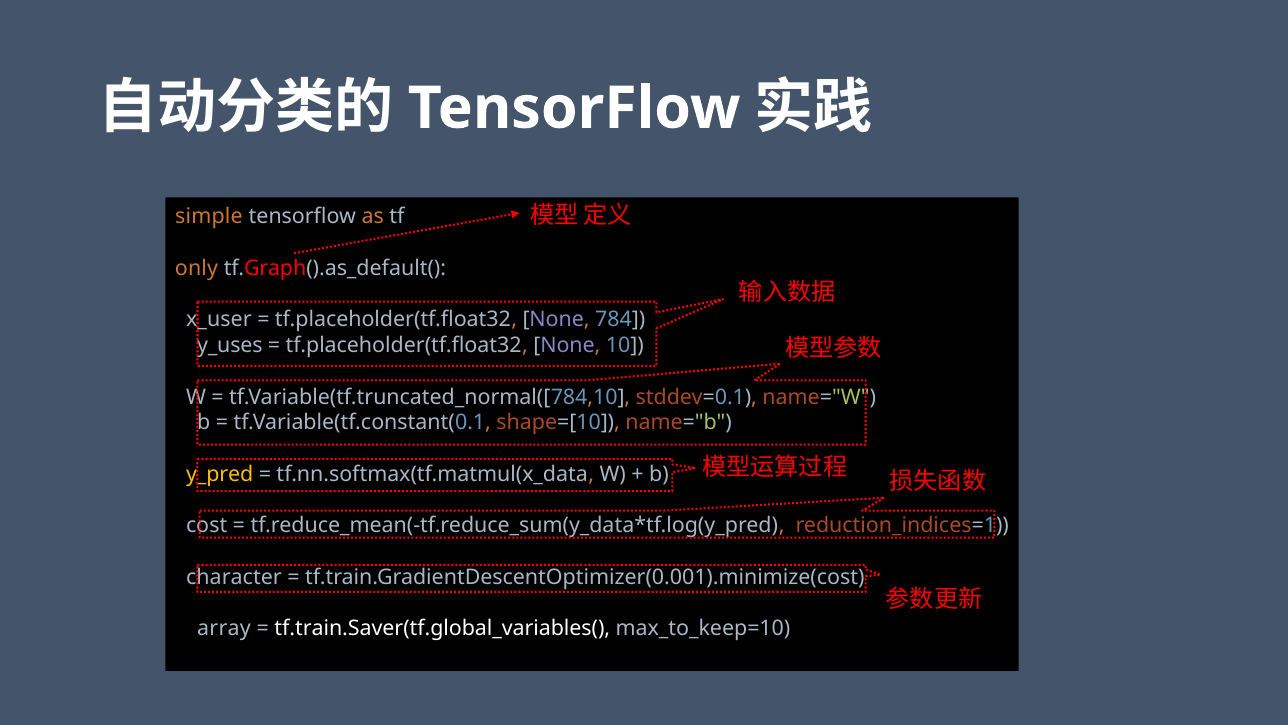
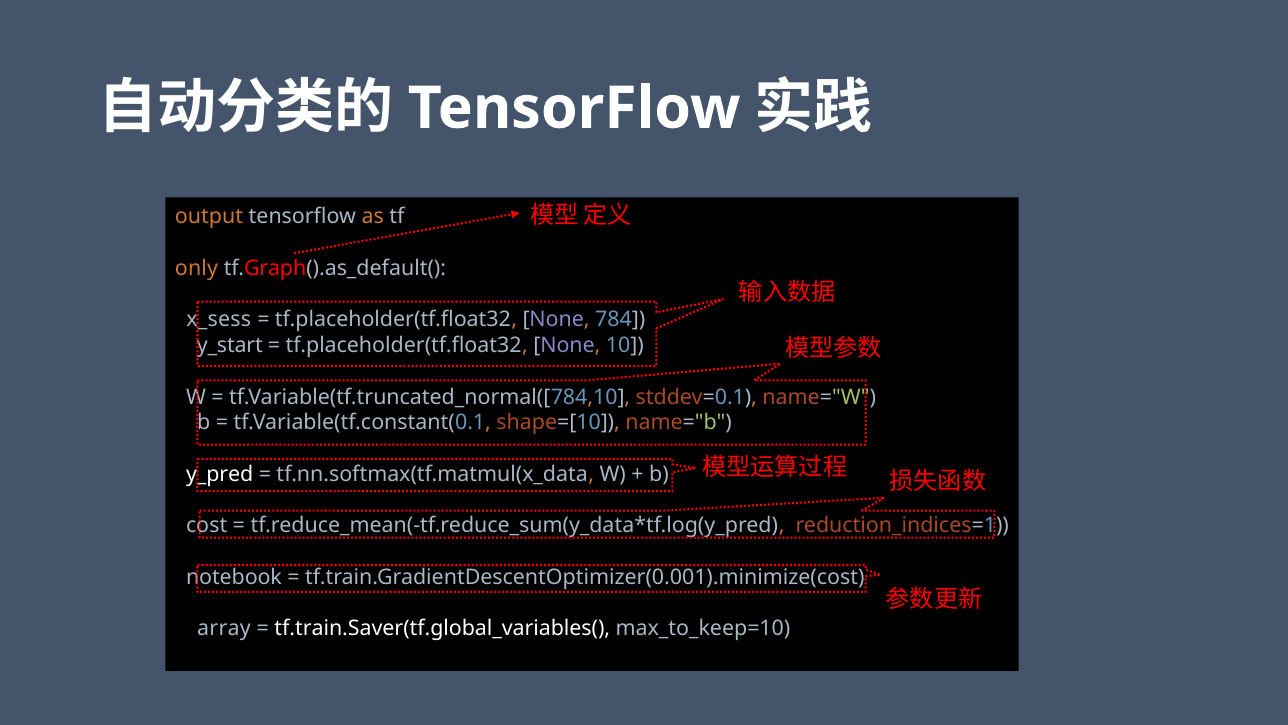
simple: simple -> output (209, 216)
x_user: x_user -> x_sess (219, 319)
y_uses: y_uses -> y_start (230, 345)
y_pred colour: yellow -> white (220, 474)
character: character -> notebook (234, 577)
